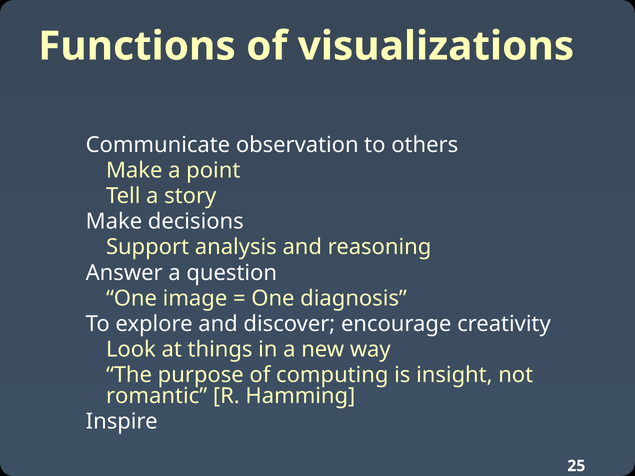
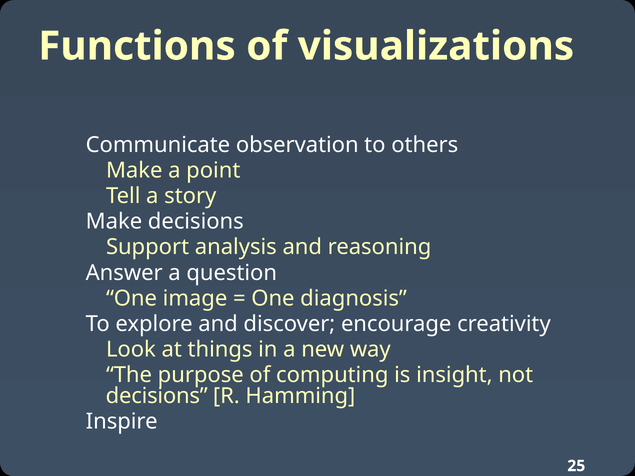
romantic: romantic -> decisions (157, 396)
